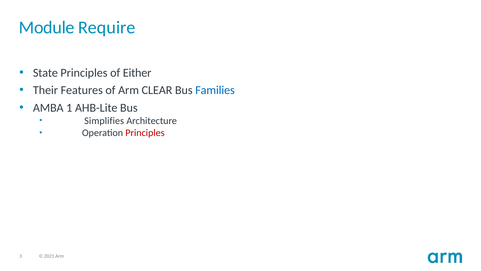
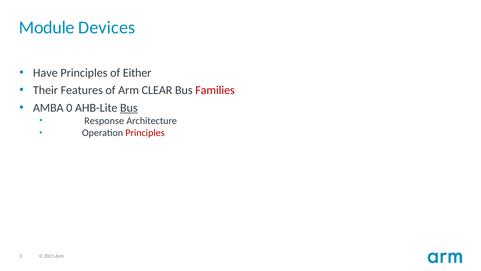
Require: Require -> Devices (107, 28)
State: State -> Have (45, 73)
Families colour: blue -> red (215, 90)
1: 1 -> 0 (69, 108)
Bus underline: none -> present (129, 108)
Simplifies: Simplifies -> Response (104, 121)
